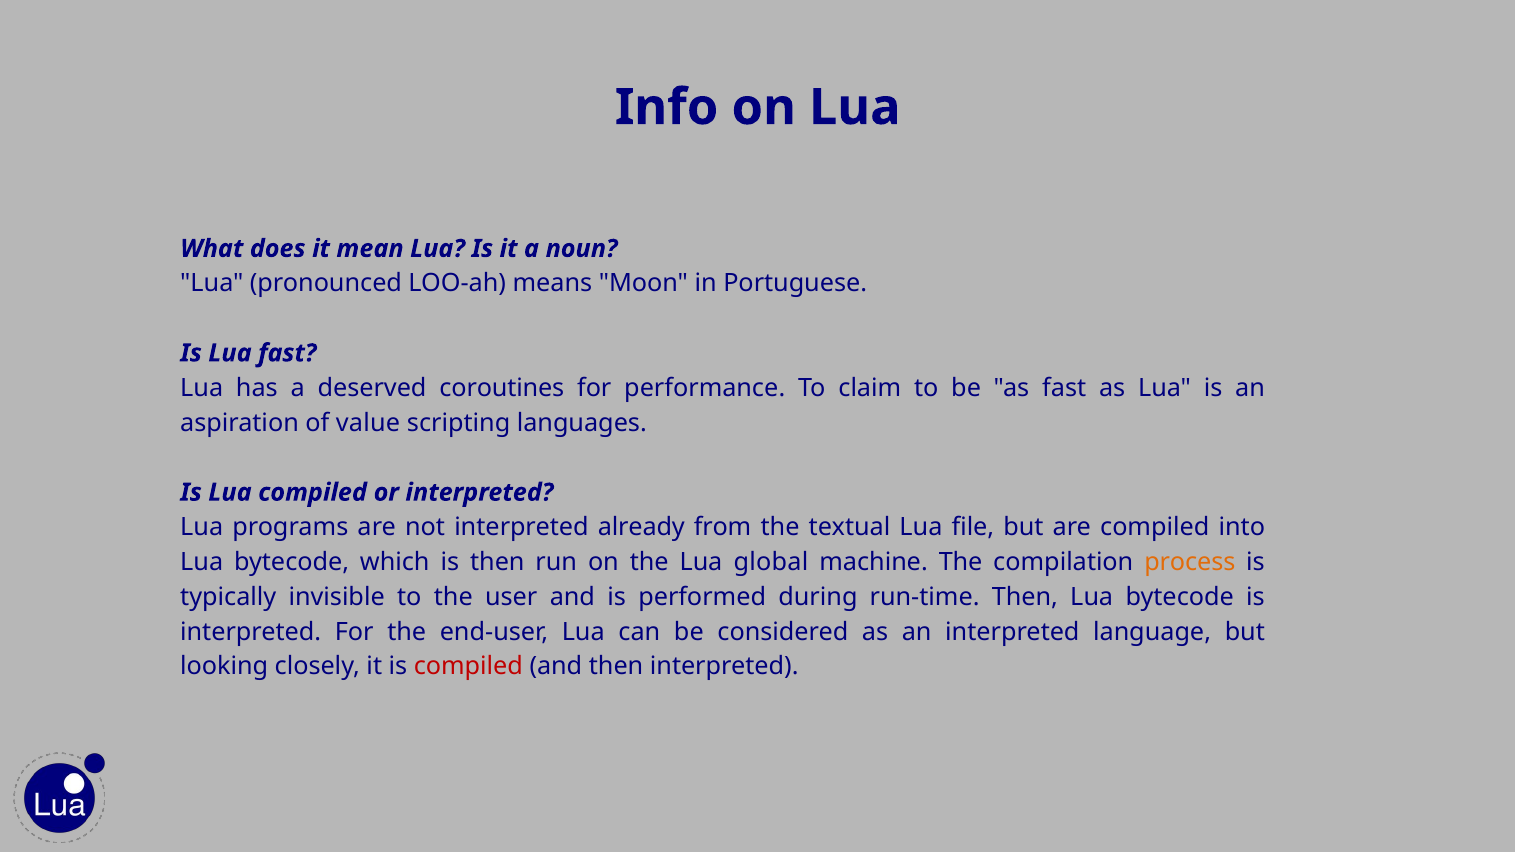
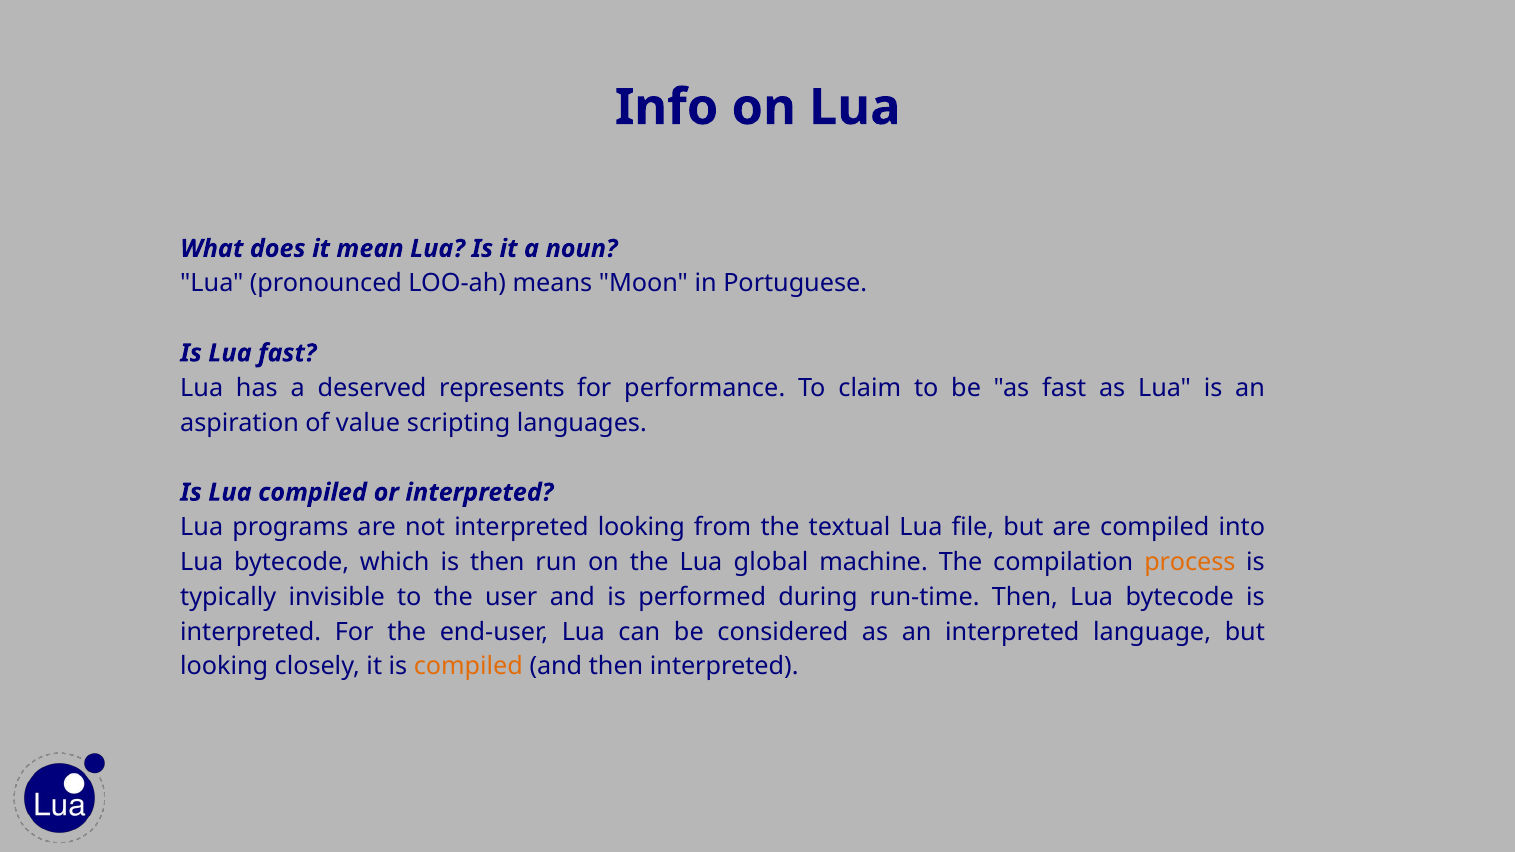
coroutines: coroutines -> represents (502, 388)
interpreted already: already -> looking (641, 527)
compiled colour: red -> orange (468, 667)
